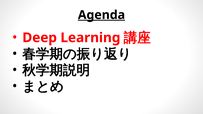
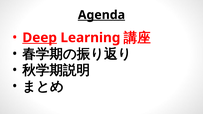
Deep underline: none -> present (40, 38)
